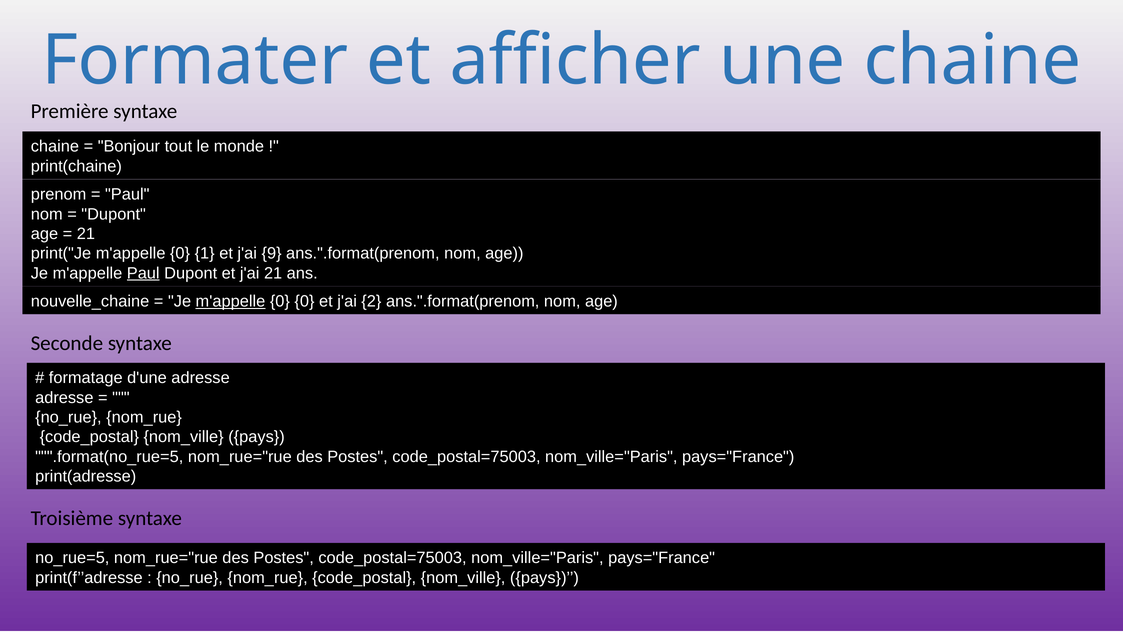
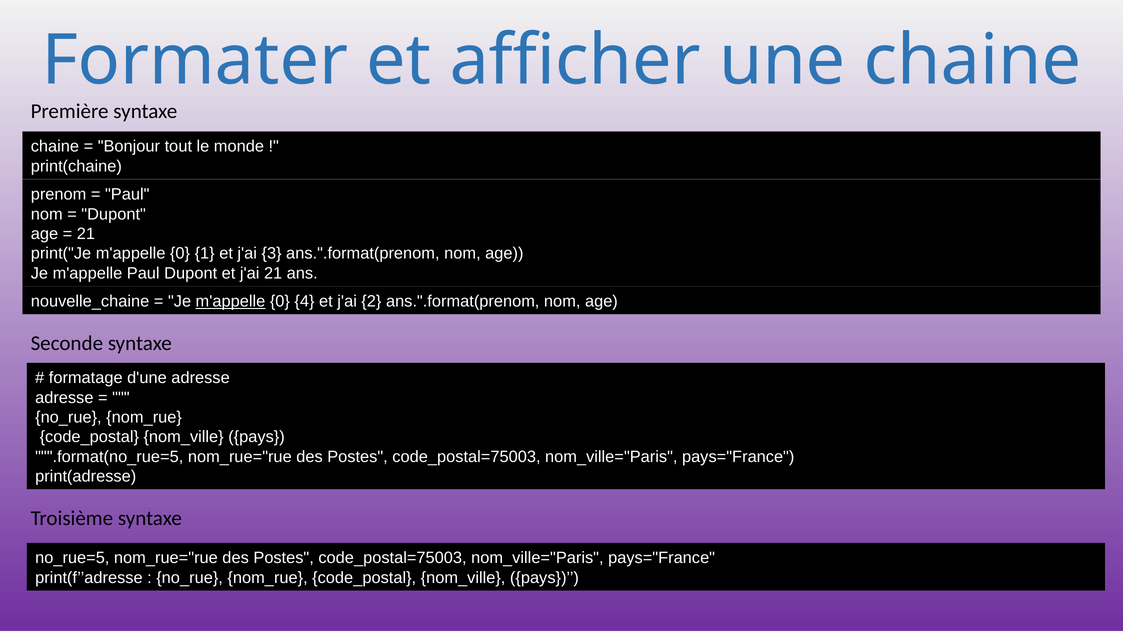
9: 9 -> 3 (272, 253)
Paul underline: present -> none (143, 273)
0 0: 0 -> 4 (304, 301)
